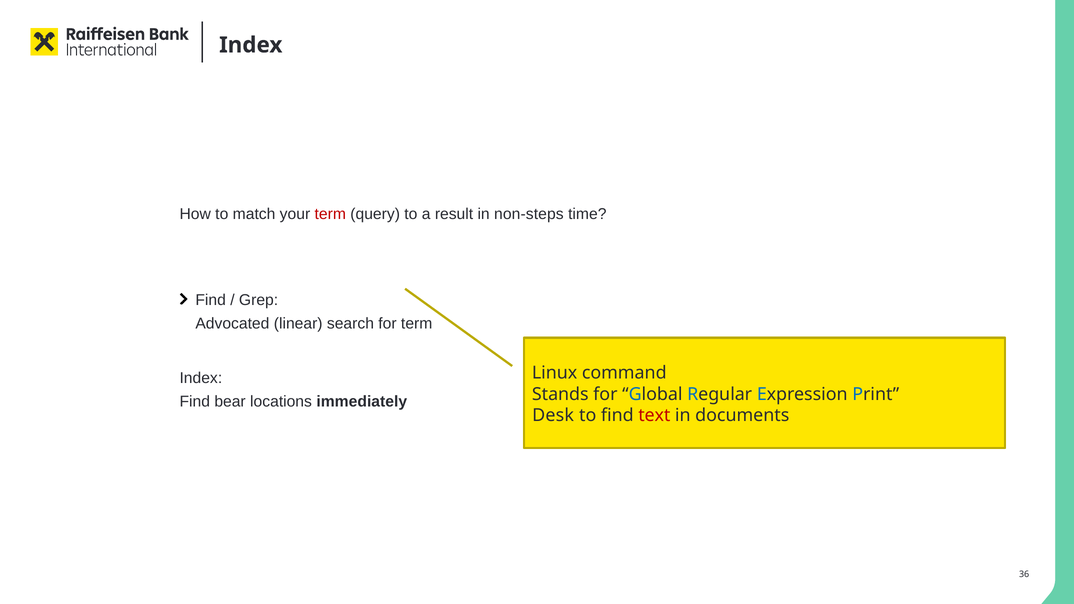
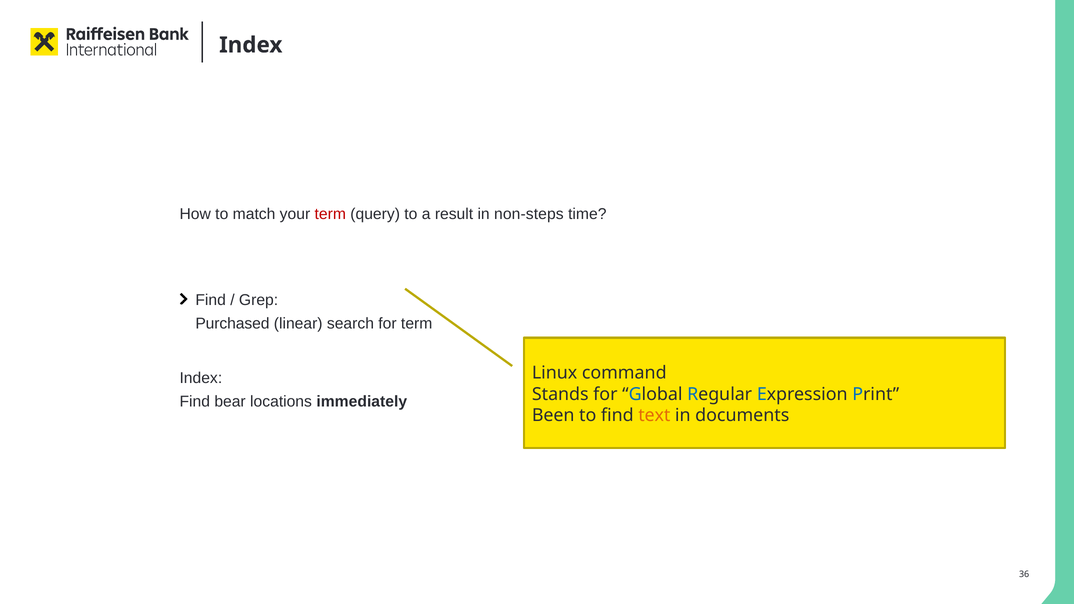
Advocated: Advocated -> Purchased (232, 324)
Desk: Desk -> Been (553, 416)
text colour: red -> orange (654, 416)
